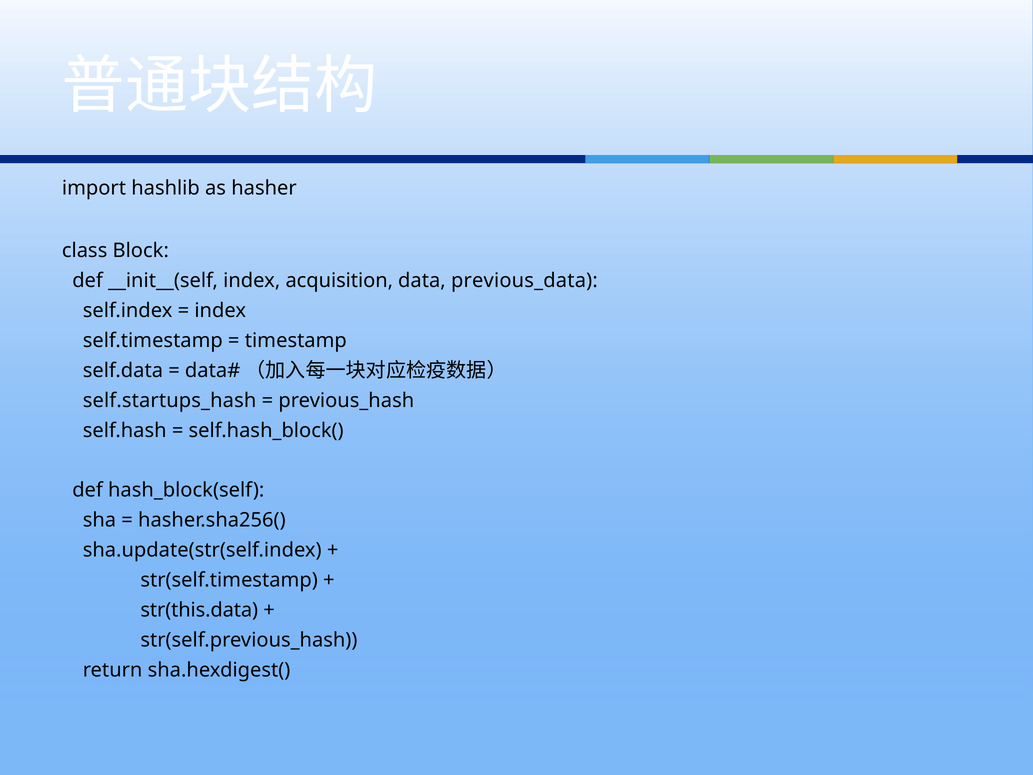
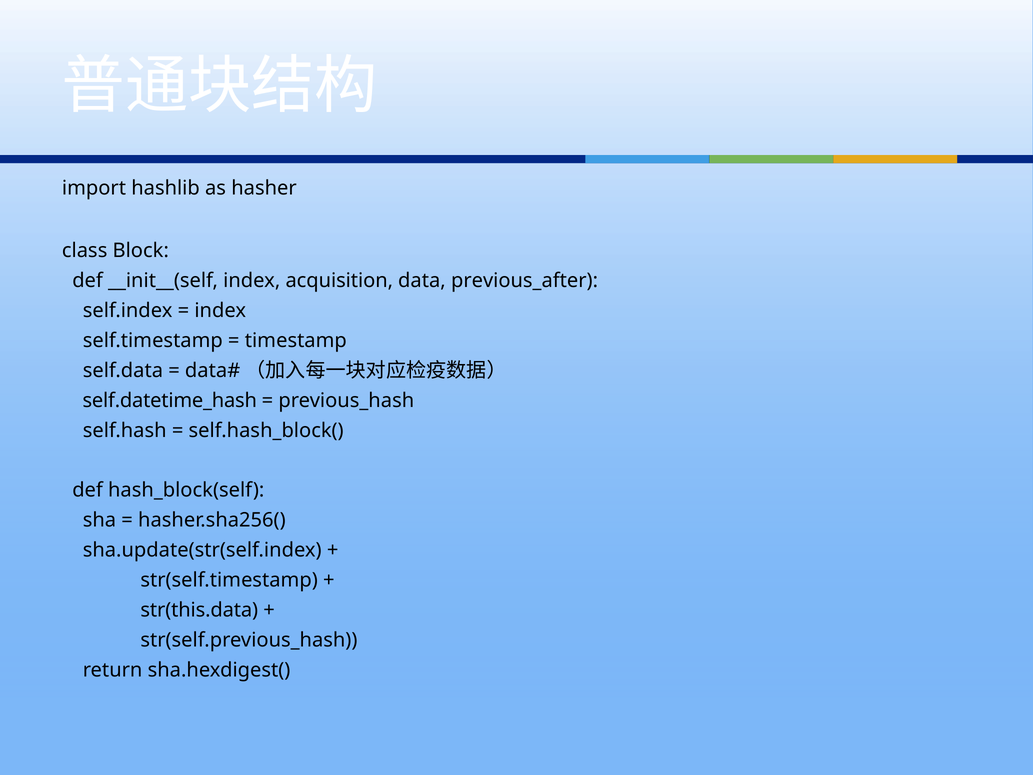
previous_data: previous_data -> previous_after (525, 280)
self.startups_hash: self.startups_hash -> self.datetime_hash (170, 400)
